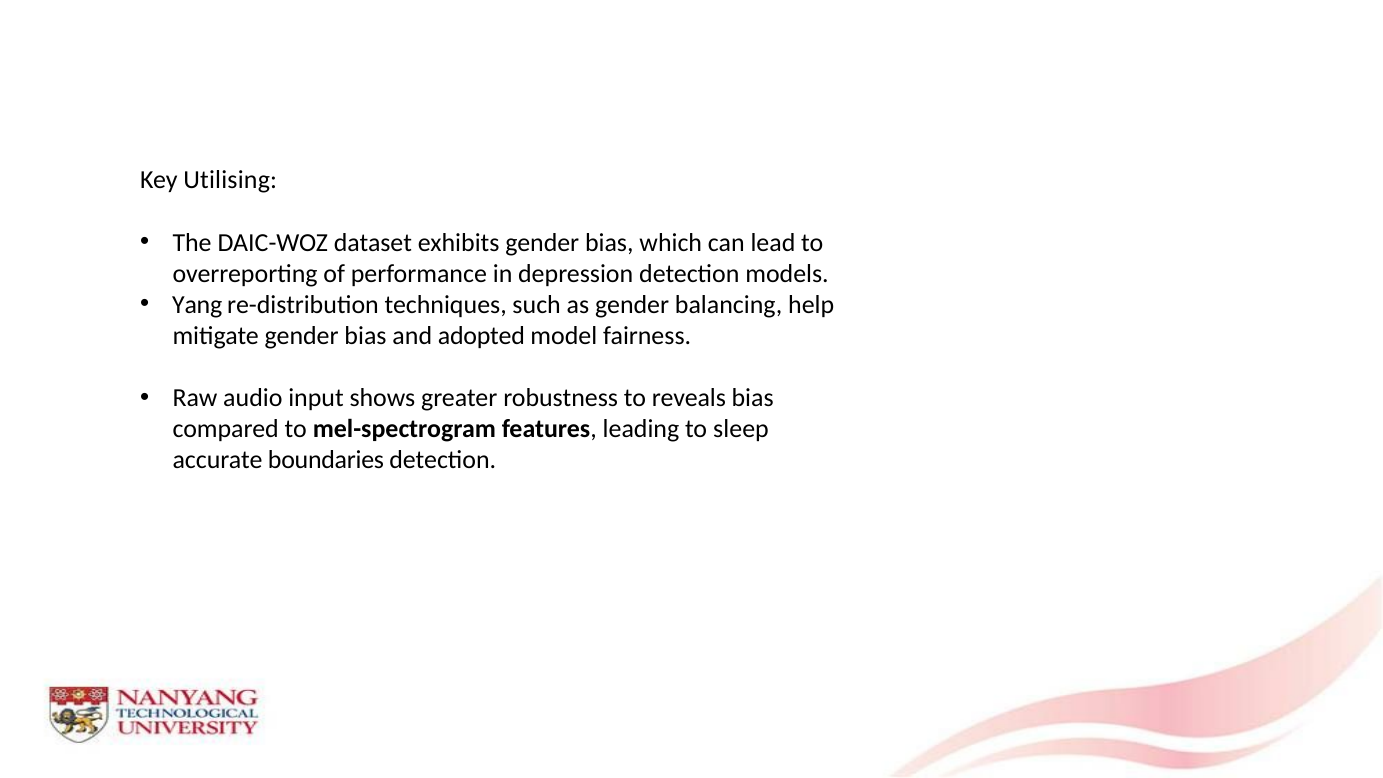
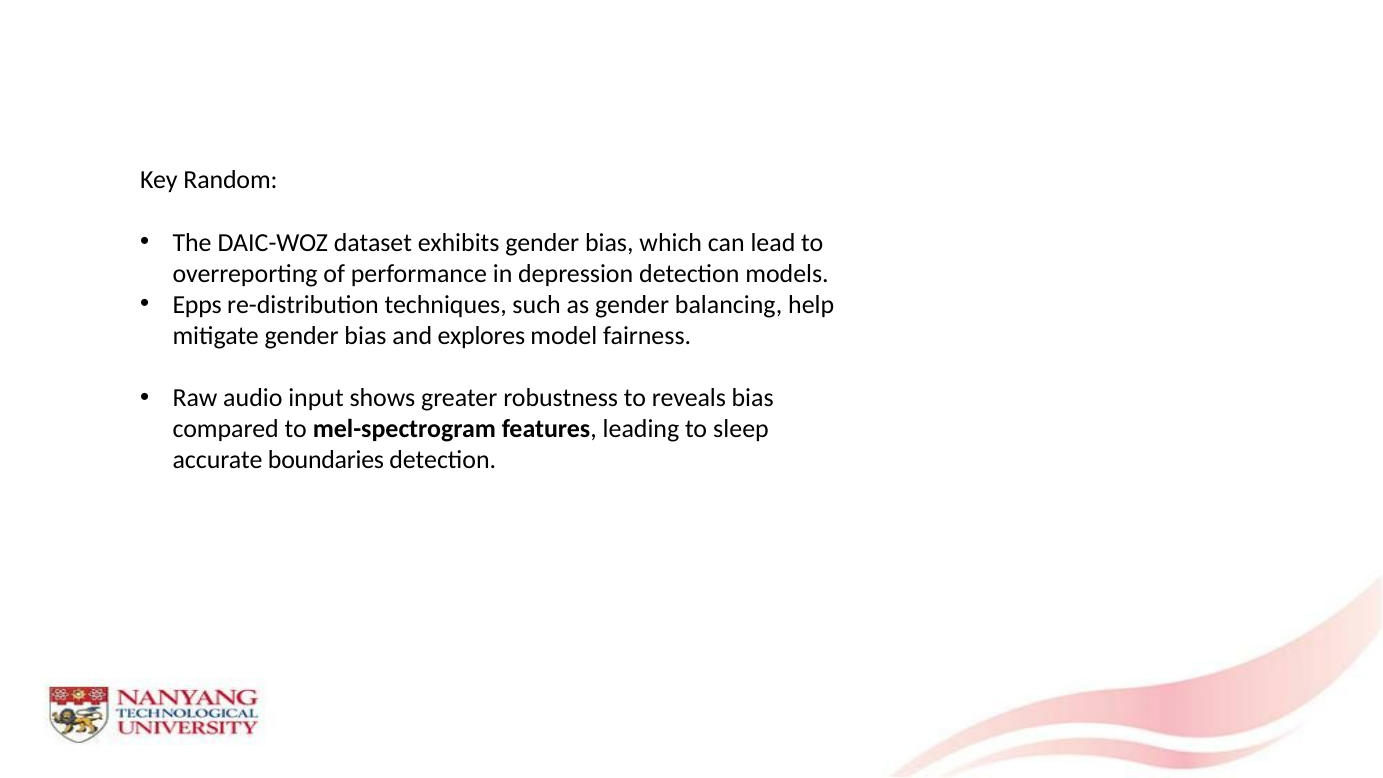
Utilising: Utilising -> Random (230, 180)
Yang: Yang -> Epps (197, 305)
adopted: adopted -> explores (481, 336)
